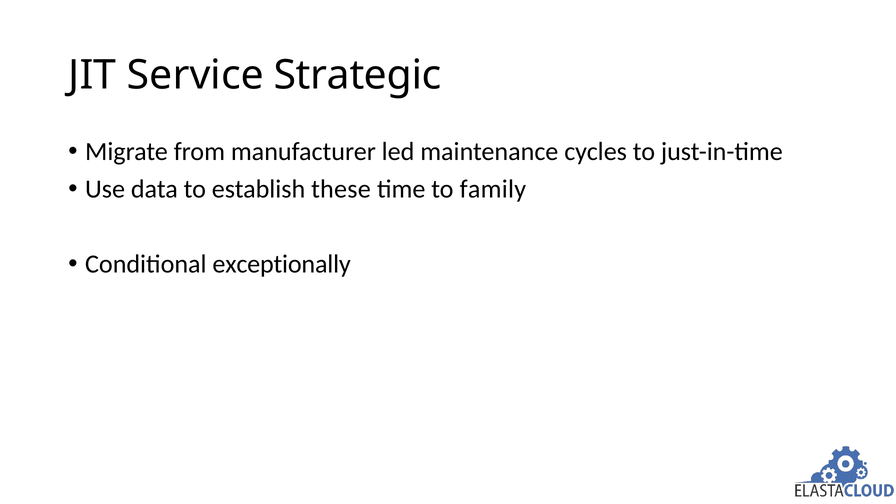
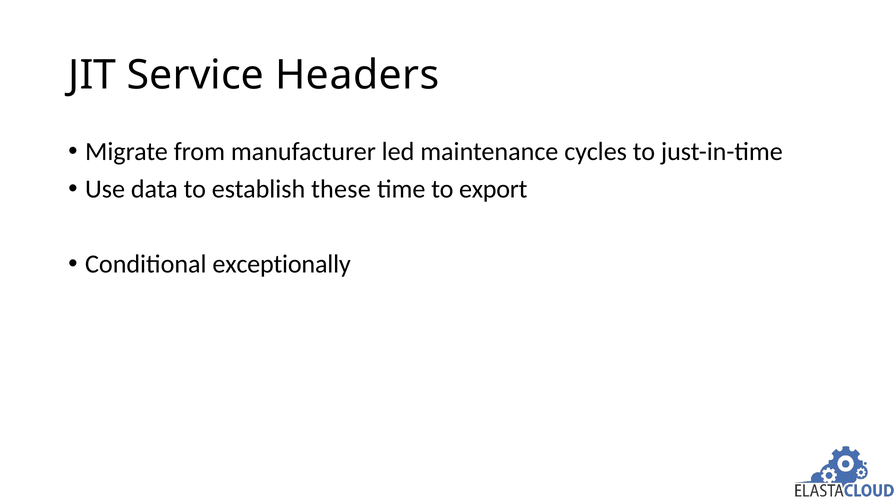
Strategic: Strategic -> Headers (357, 75)
family: family -> export (493, 189)
